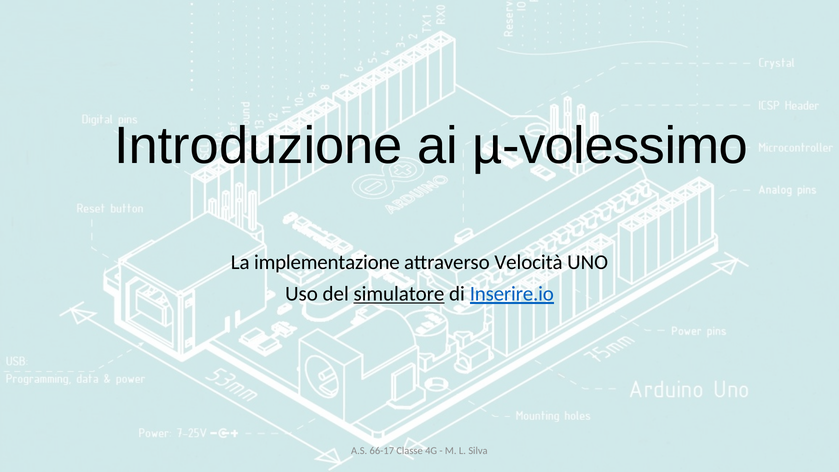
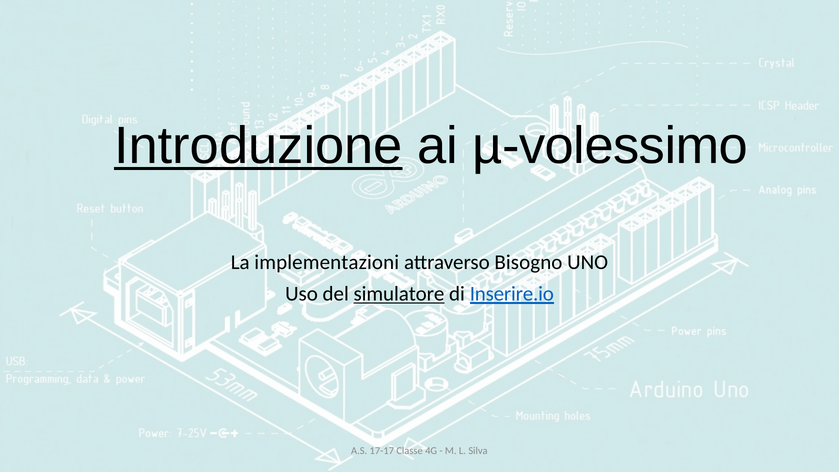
Introduzione underline: none -> present (258, 146)
implementazione: implementazione -> implementazioni (327, 262)
Velocità: Velocità -> Bisogno (528, 262)
66-17: 66-17 -> 17-17 (382, 451)
